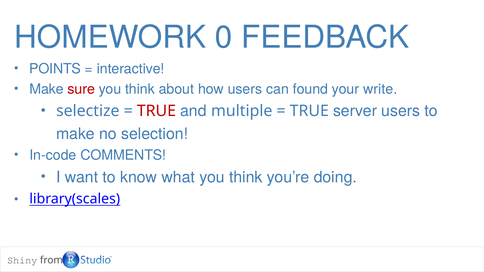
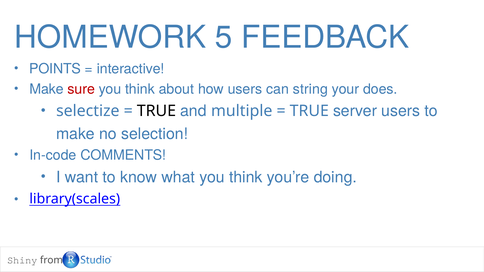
0: 0 -> 5 (224, 38)
found: found -> string (310, 89)
write: write -> does (380, 89)
TRUE colour: red -> black (156, 111)
